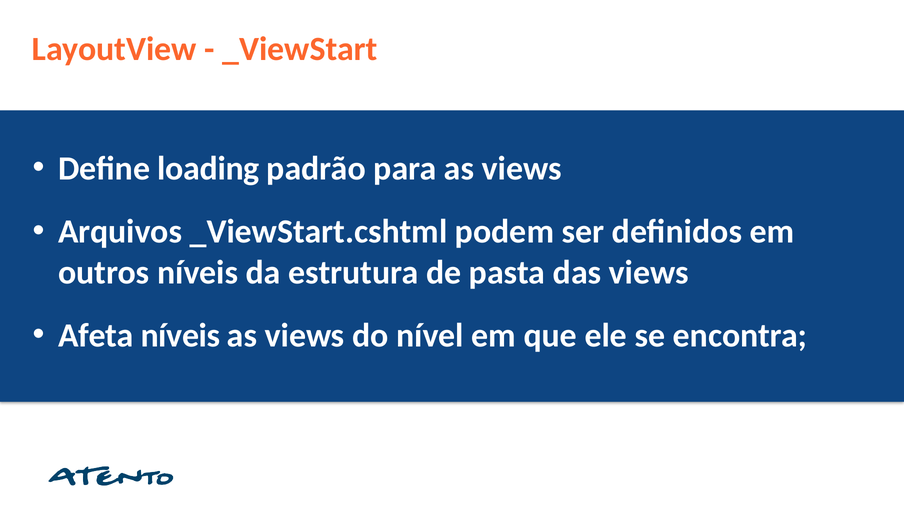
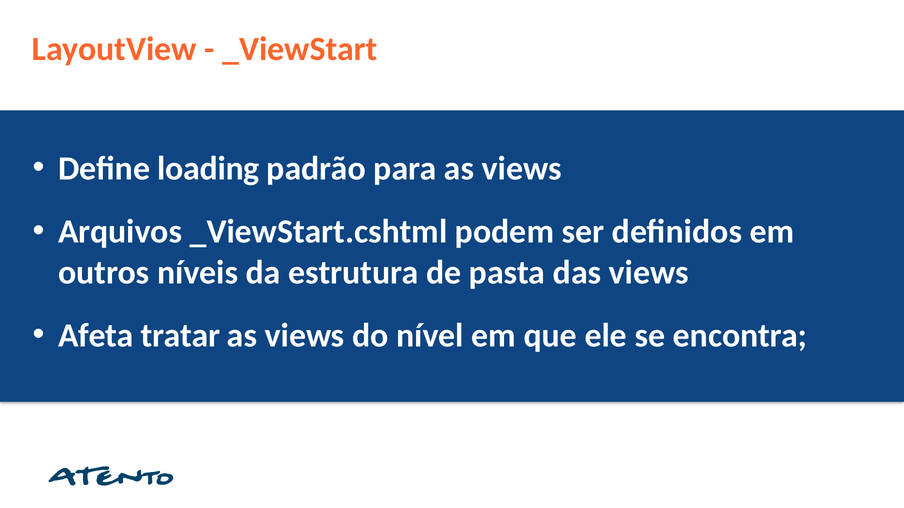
Afeta níveis: níveis -> tratar (180, 336)
